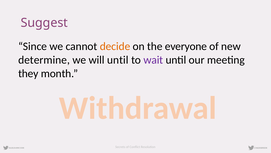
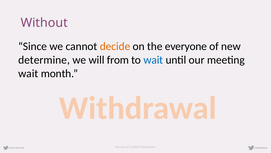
Suggest: Suggest -> Without (44, 23)
will until: until -> from (118, 60)
wait colour: purple -> blue (153, 60)
they: they -> wait (28, 73)
